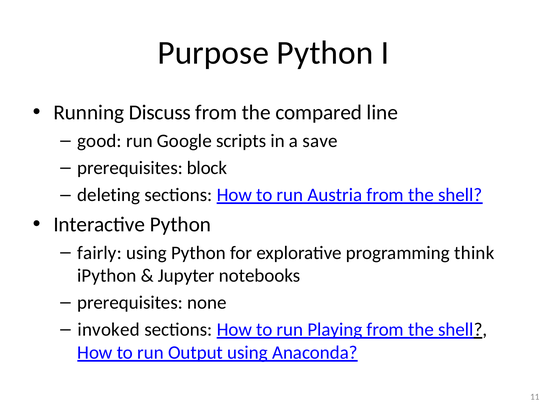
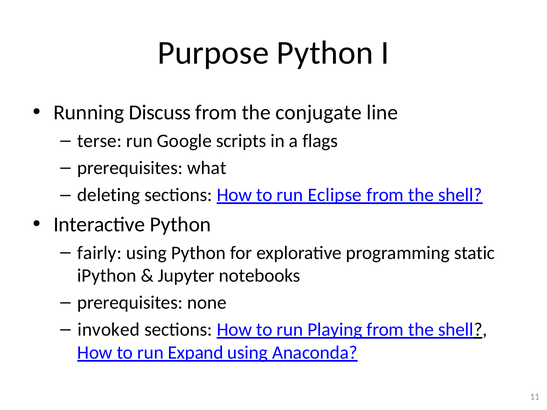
compared: compared -> conjugate (319, 113)
good: good -> terse (100, 141)
save: save -> flags (320, 141)
block: block -> what (207, 168)
Austria: Austria -> Eclipse (335, 195)
think: think -> static (475, 253)
Output: Output -> Expand (196, 353)
